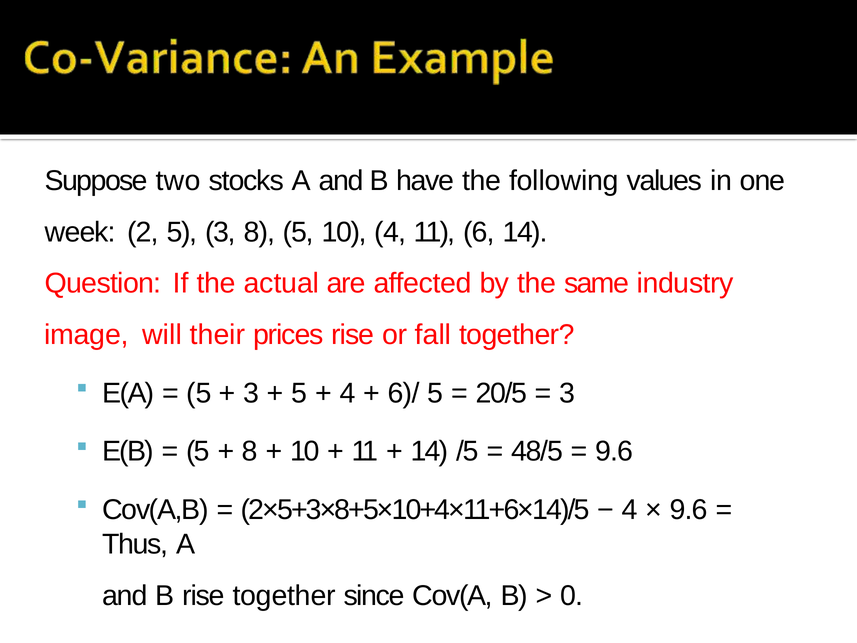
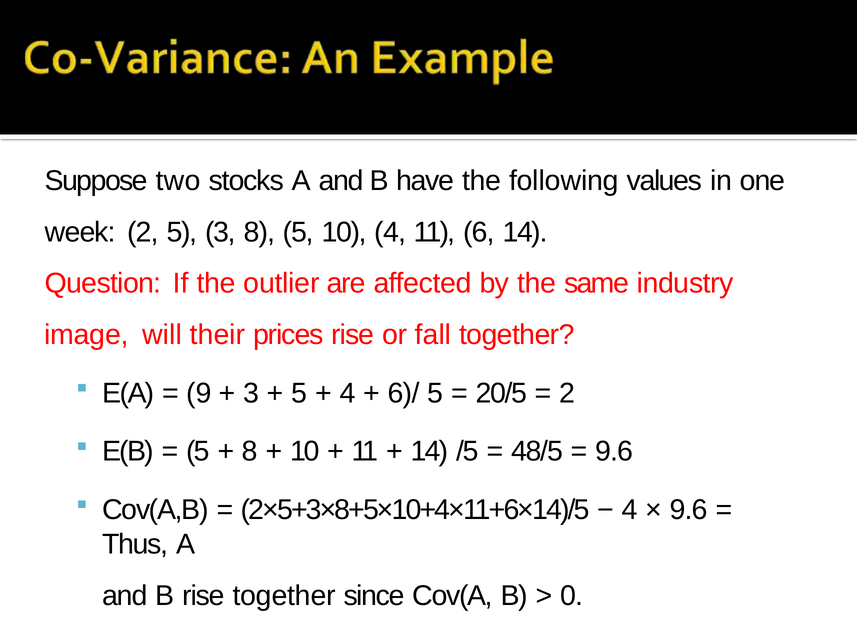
actual: actual -> outlier (281, 283)
5: 5 -> 9 (199, 393)
3: 3 -> 2 (567, 393)
